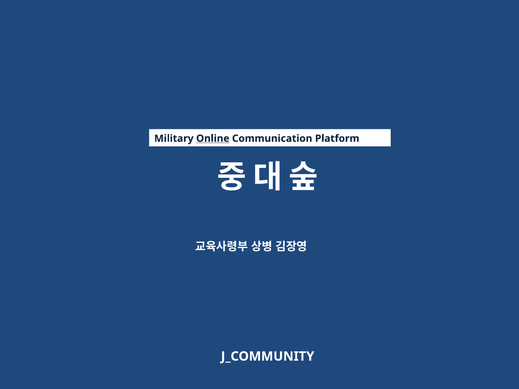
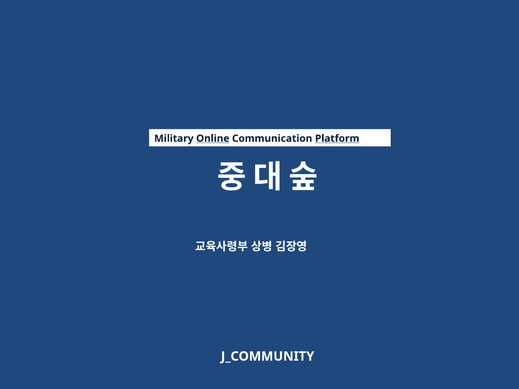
Platform underline: none -> present (337, 139)
